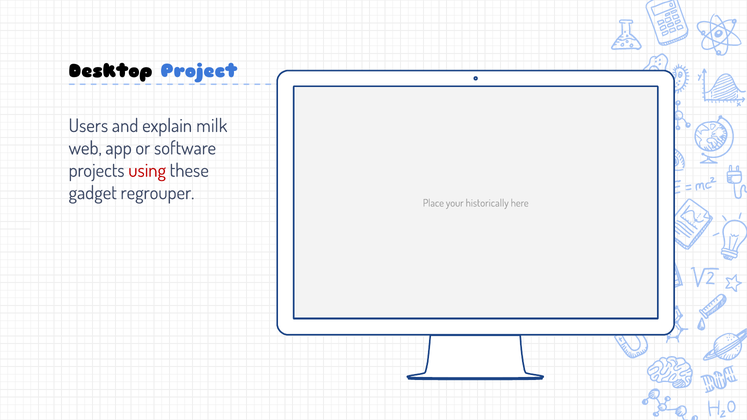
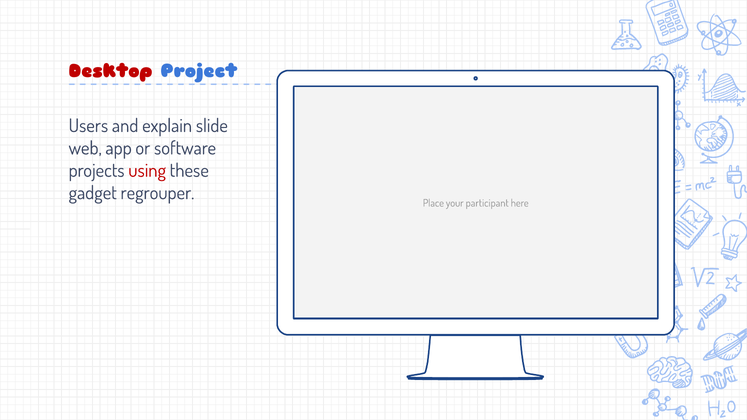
Desktop colour: black -> red (110, 71)
milk: milk -> slide (212, 126)
historically: historically -> participant (487, 203)
